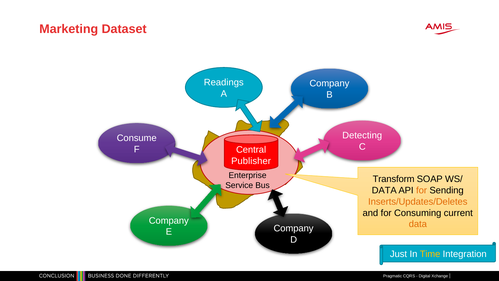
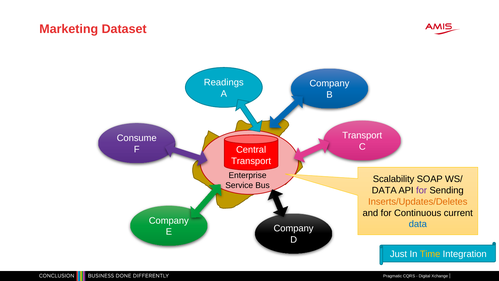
Detecting: Detecting -> Transport (362, 135)
Publisher: Publisher -> Transport (251, 161)
Transform: Transform -> Scalability (394, 179)
for colour: orange -> purple (422, 190)
Consuming: Consuming -> Continuous (418, 213)
data colour: orange -> blue (418, 224)
